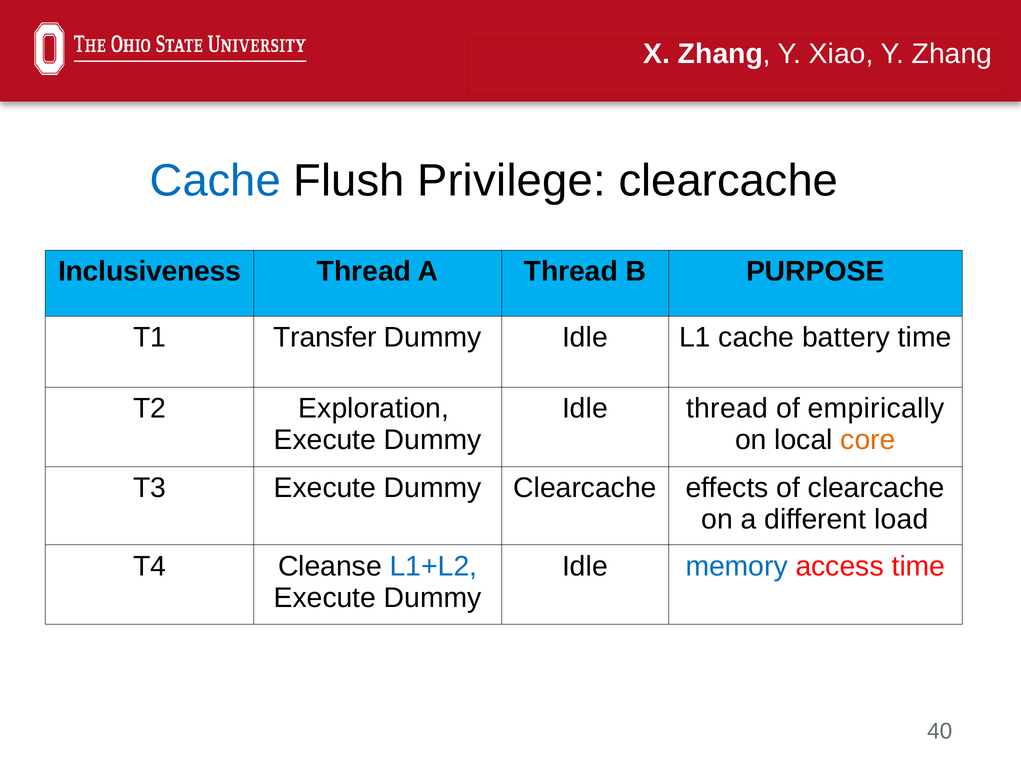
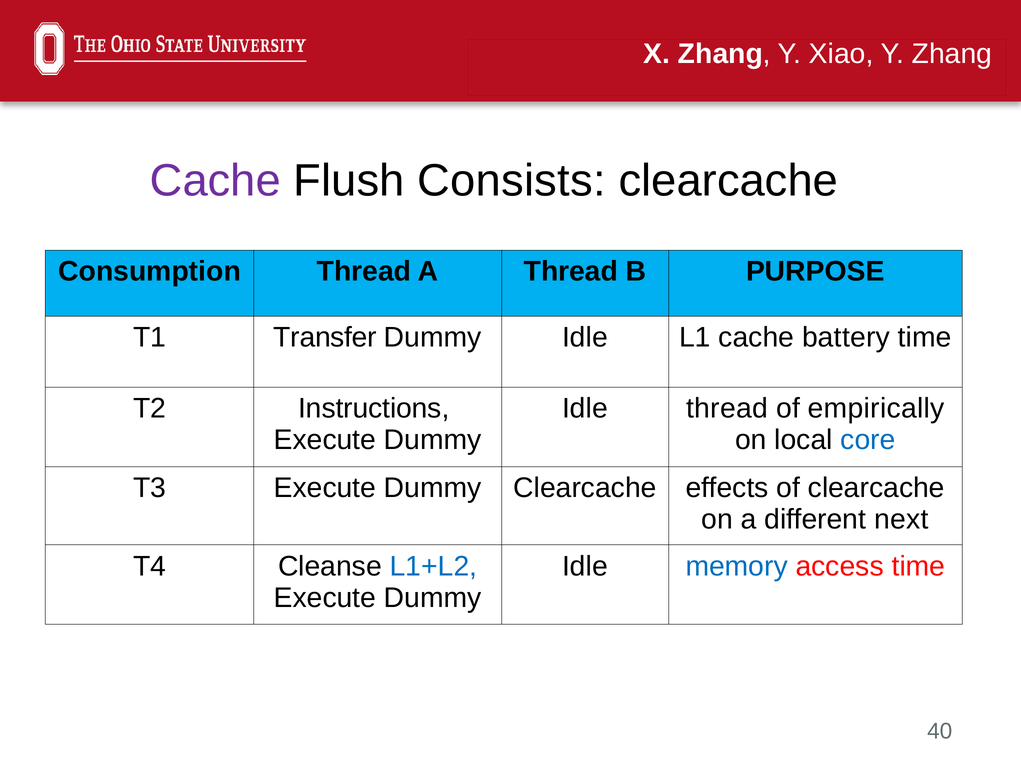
Cache colour: blue -> purple (215, 180)
Privilege: Privilege -> Consists (511, 180)
Inclusiveness: Inclusiveness -> Consumption (150, 271)
Exploration: Exploration -> Instructions (374, 408)
core colour: orange -> blue (868, 440)
load: load -> next (901, 519)
